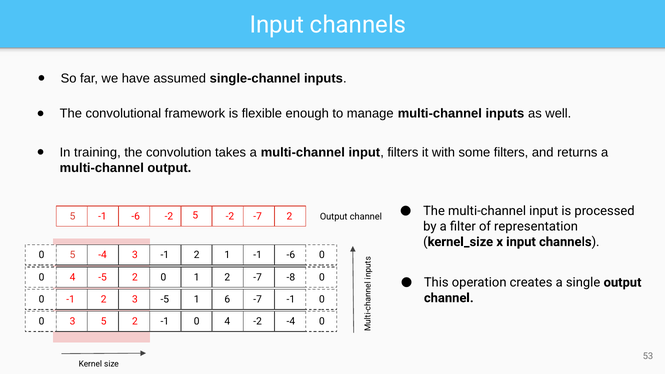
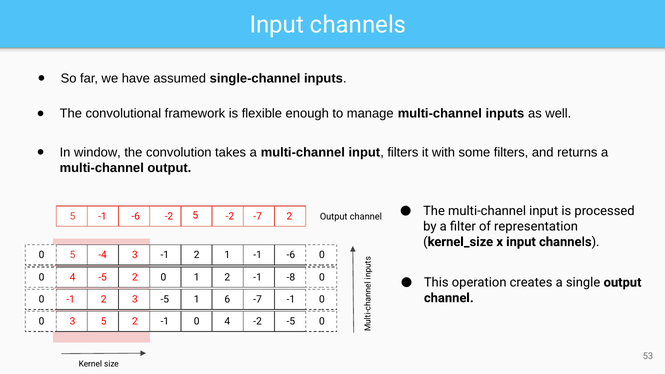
training: training -> window (97, 152)
1 2 -7: -7 -> -1 (258, 277)
-2 -4: -4 -> -5 (291, 322)
